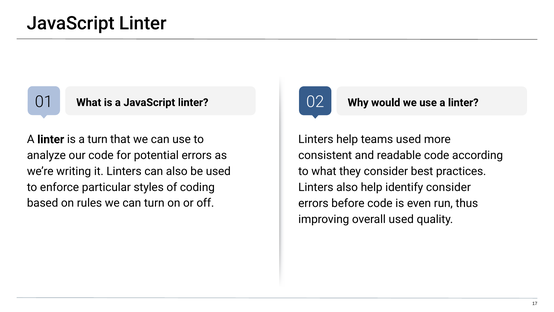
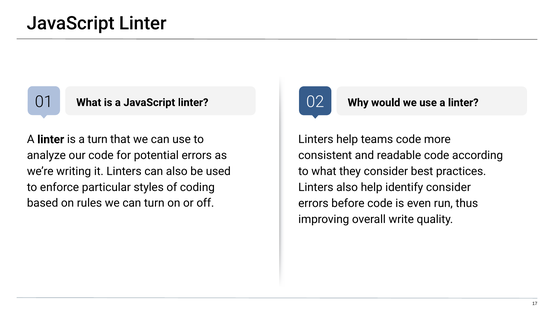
teams used: used -> code (409, 139)
overall used: used -> write (401, 219)
